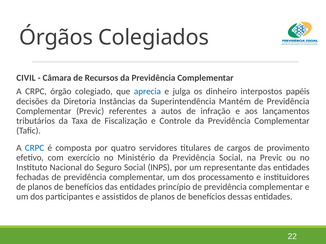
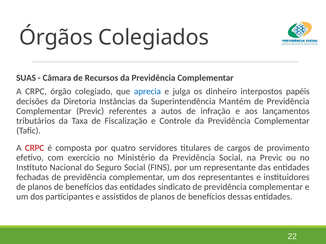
CIVIL: CIVIL -> SUAS (26, 78)
CRPC colour: blue -> red (35, 148)
INPS: INPS -> FINS (160, 168)
processamento: processamento -> representantes (226, 177)
princípio: princípio -> sindicato (174, 187)
